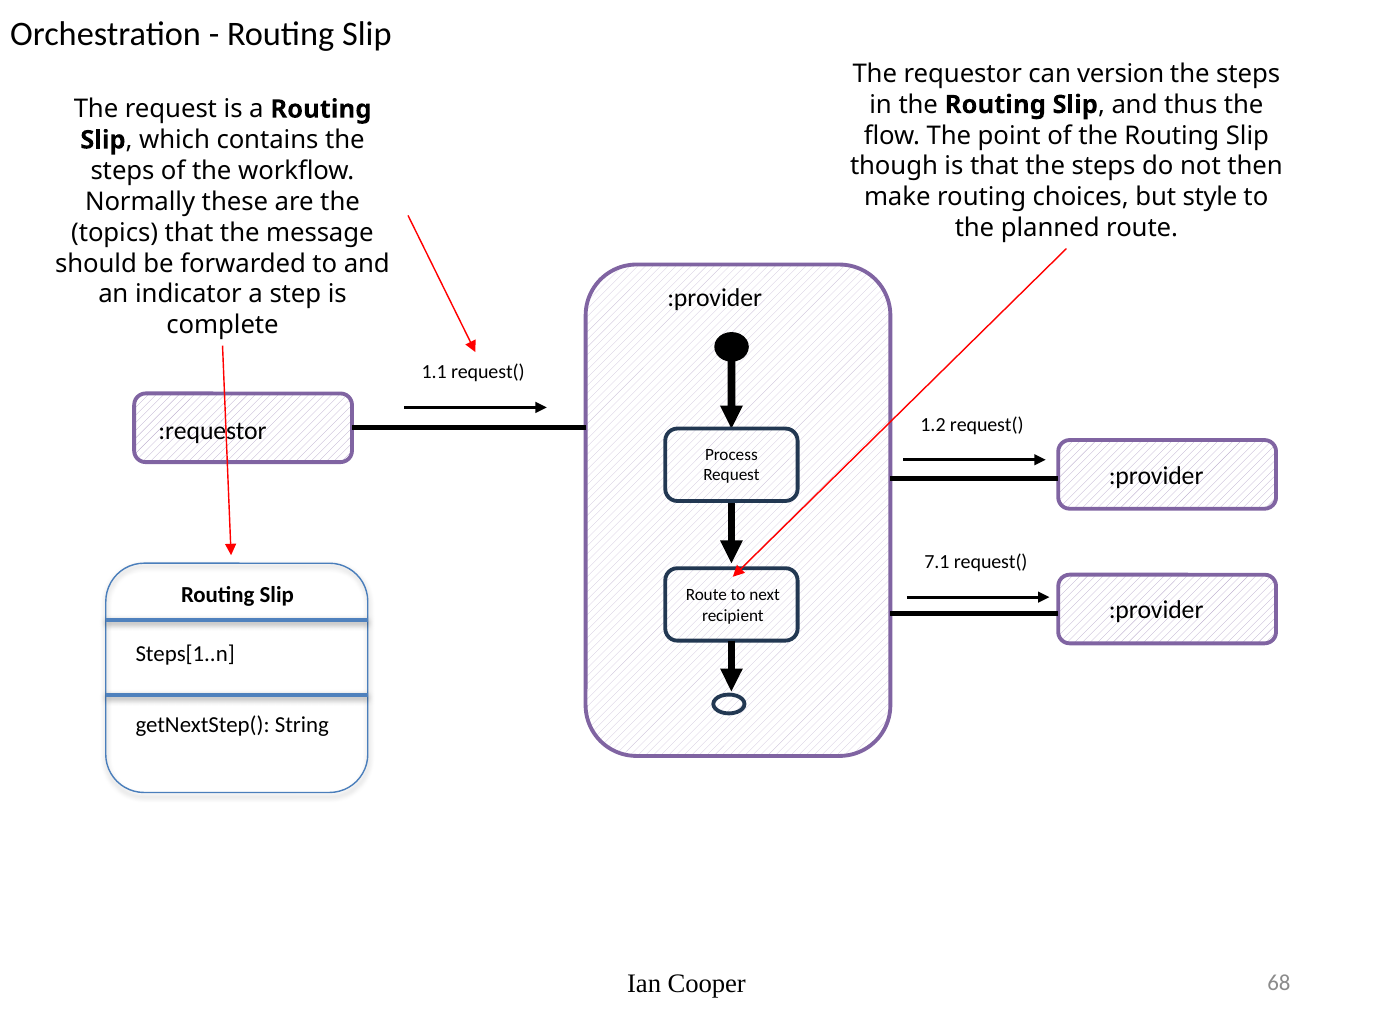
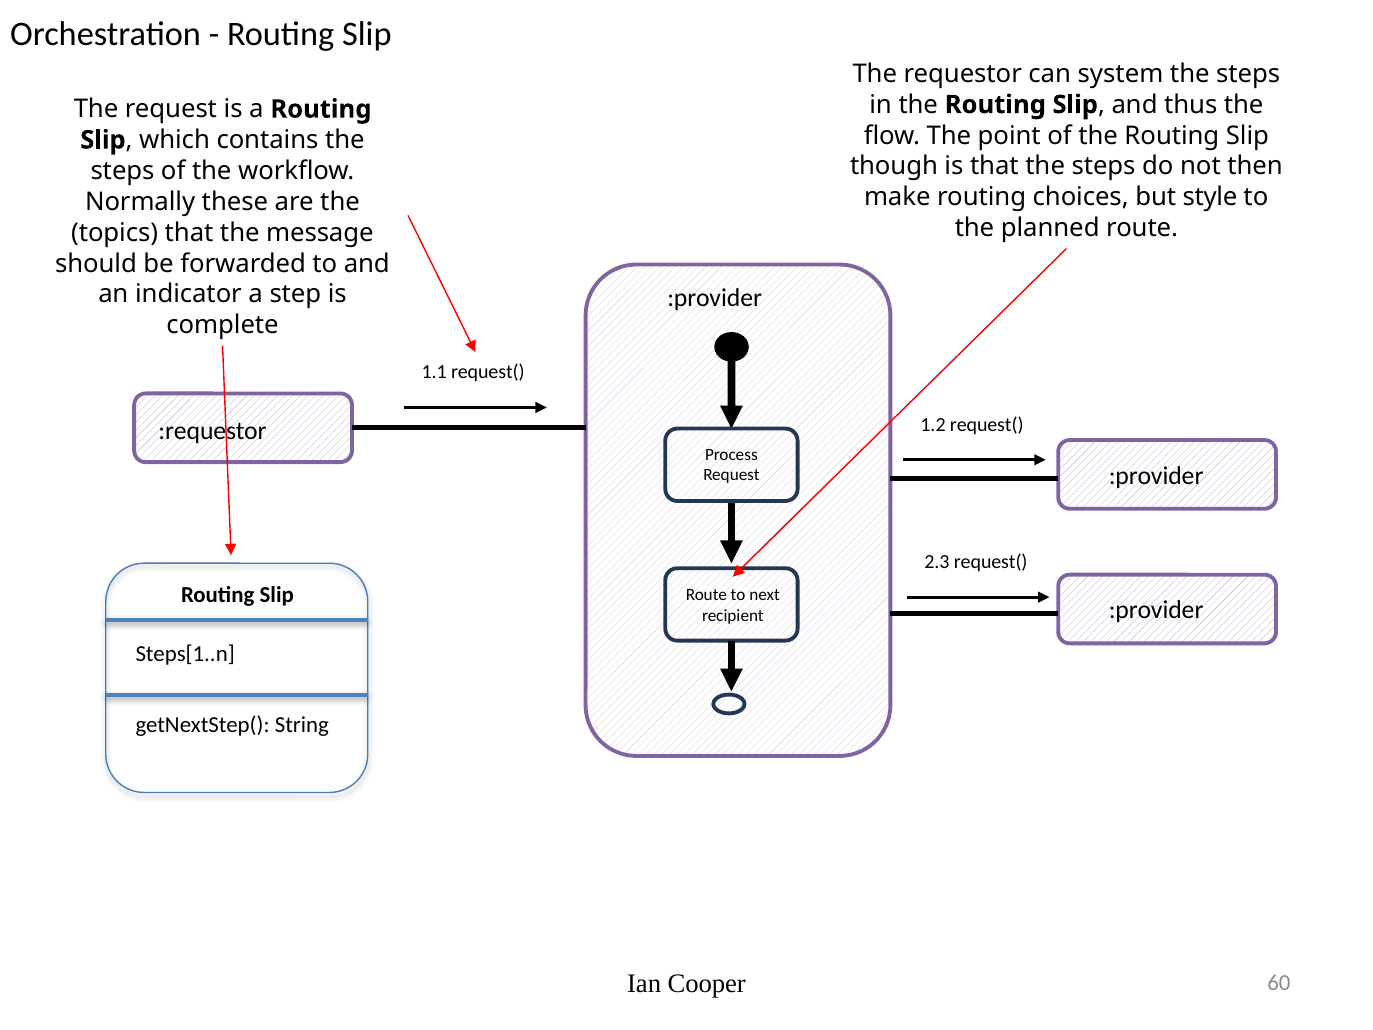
version: version -> system (1120, 74)
7.1: 7.1 -> 2.3 (937, 562)
68: 68 -> 60 (1279, 983)
